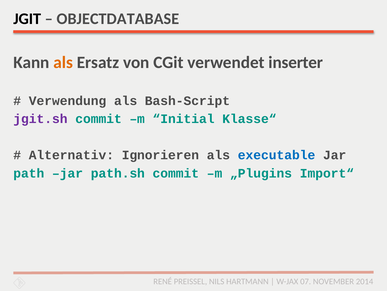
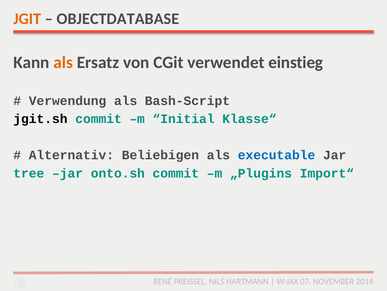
JGIT colour: black -> orange (27, 19)
inserter: inserter -> einstieg (296, 62)
jgit.sh colour: purple -> black (40, 119)
Ignorieren: Ignorieren -> Beliebigen (160, 155)
path: path -> tree (29, 173)
path.sh: path.sh -> onto.sh (118, 173)
